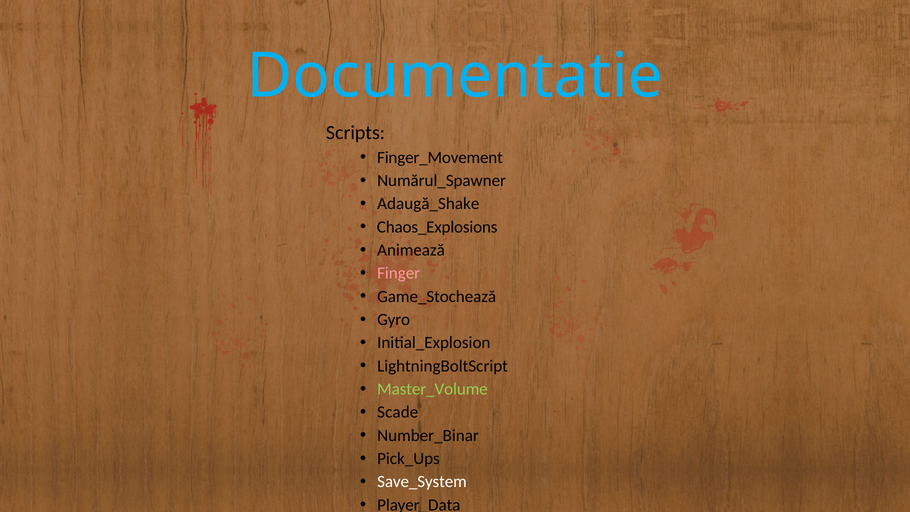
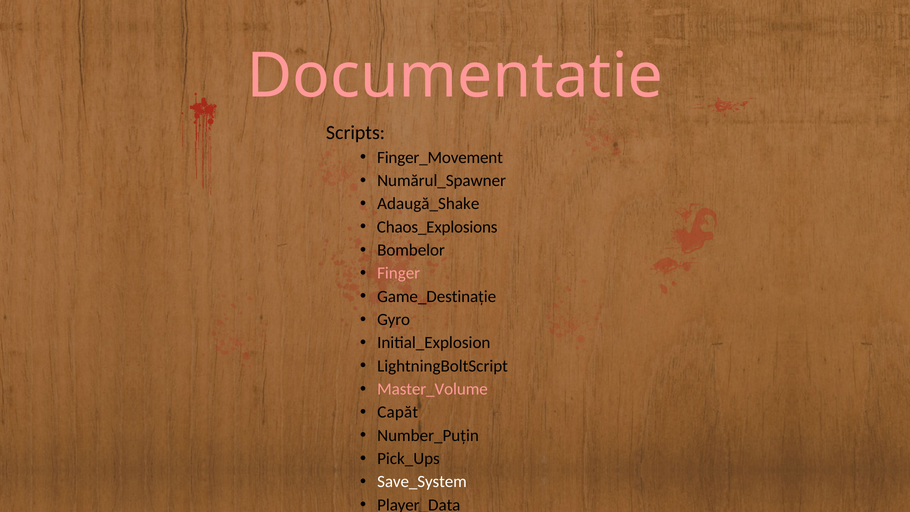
Documentatie colour: light blue -> pink (455, 76)
Animează: Animează -> Bombelor (411, 250)
Game_Stochează: Game_Stochează -> Game_Destinație (437, 296)
Master_Volume colour: light green -> pink (433, 389)
Scade: Scade -> Capăt (398, 412)
Number_Binar: Number_Binar -> Number_Puțin (428, 435)
